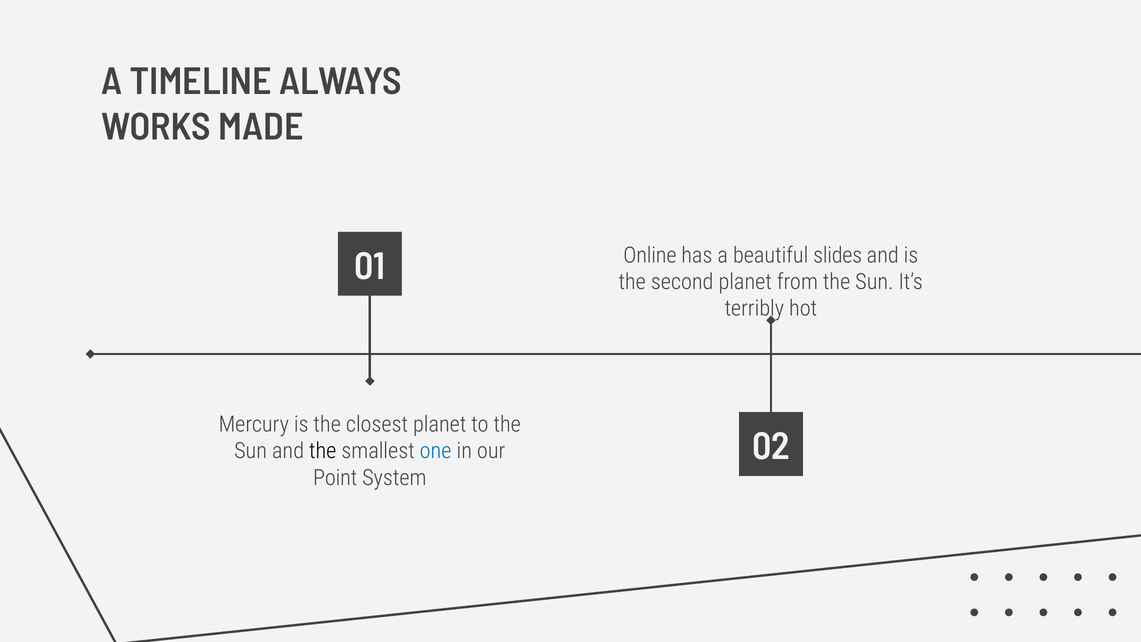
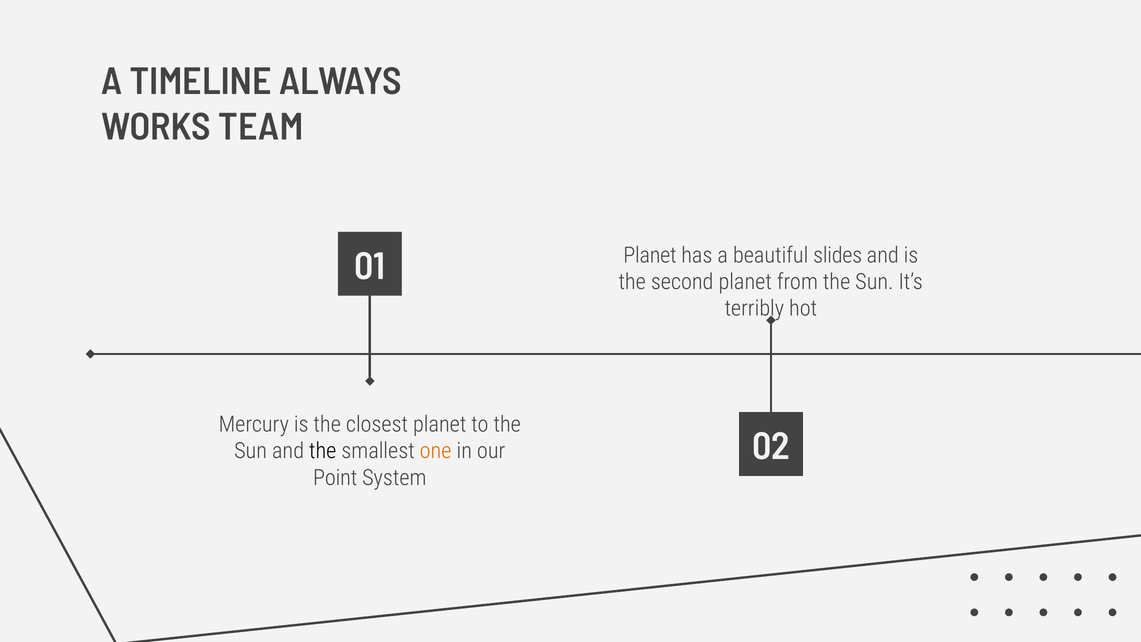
MADE: MADE -> TEAM (261, 127)
Online: Online -> Planet (650, 255)
one colour: blue -> orange (436, 451)
